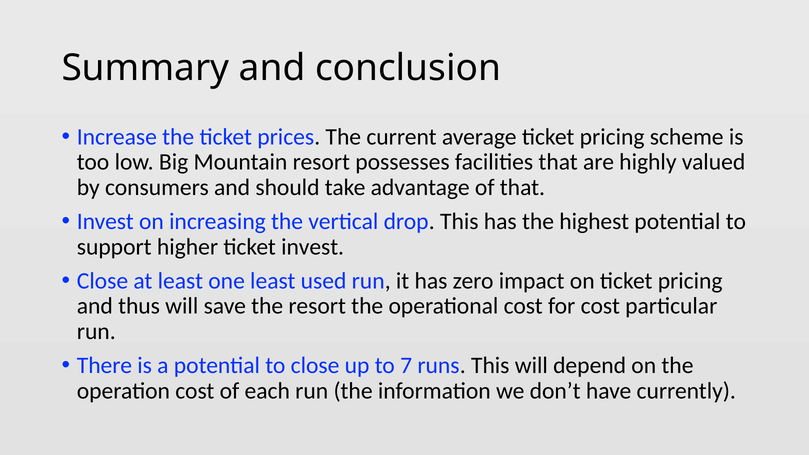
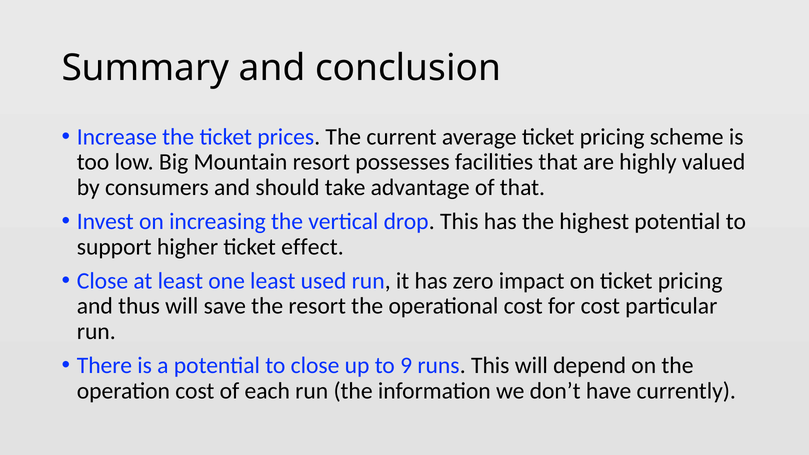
ticket invest: invest -> effect (313, 247)
7: 7 -> 9 (406, 366)
